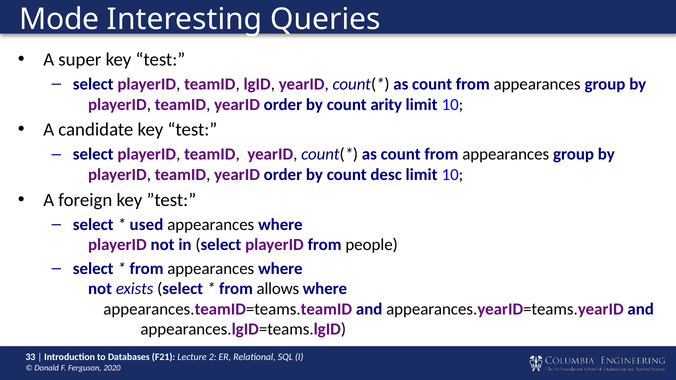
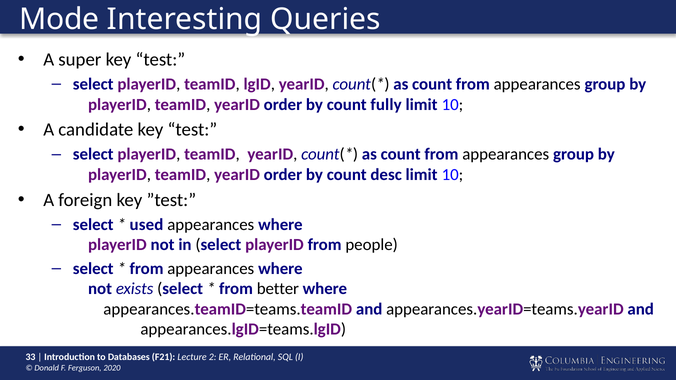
arity: arity -> fully (386, 104)
allows: allows -> better (278, 289)
